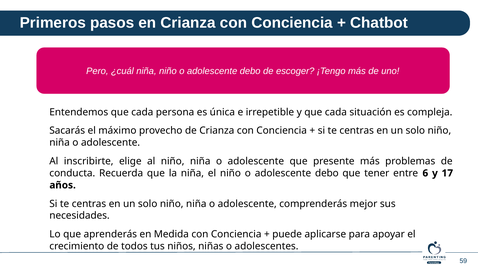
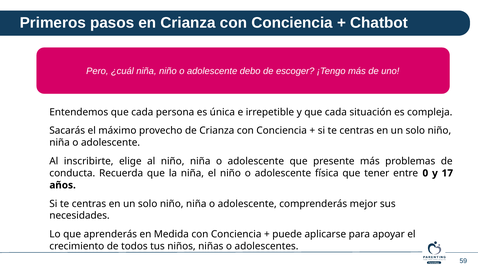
debo: debo -> física (327, 173)
6: 6 -> 0 (425, 173)
